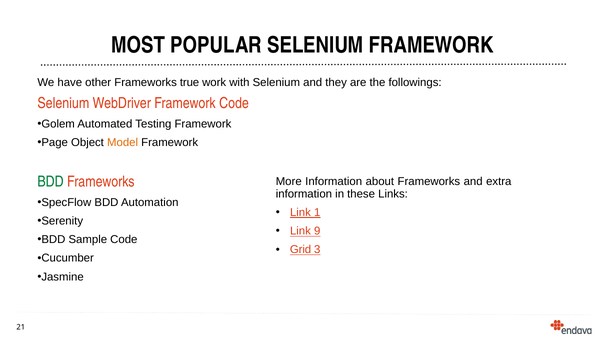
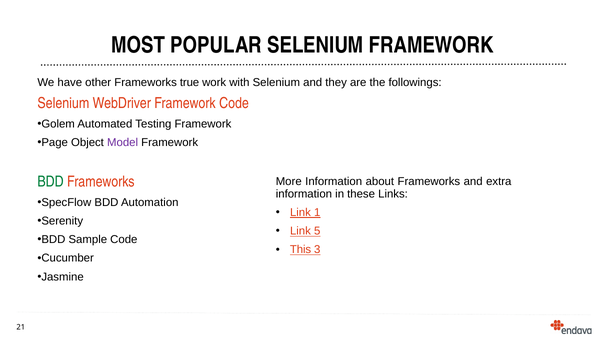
Model colour: orange -> purple (123, 143)
9: 9 -> 5 (317, 231)
Grid: Grid -> This (301, 250)
